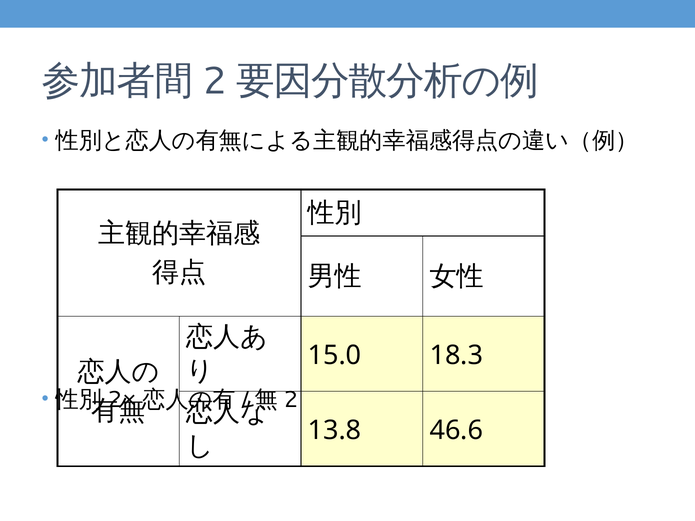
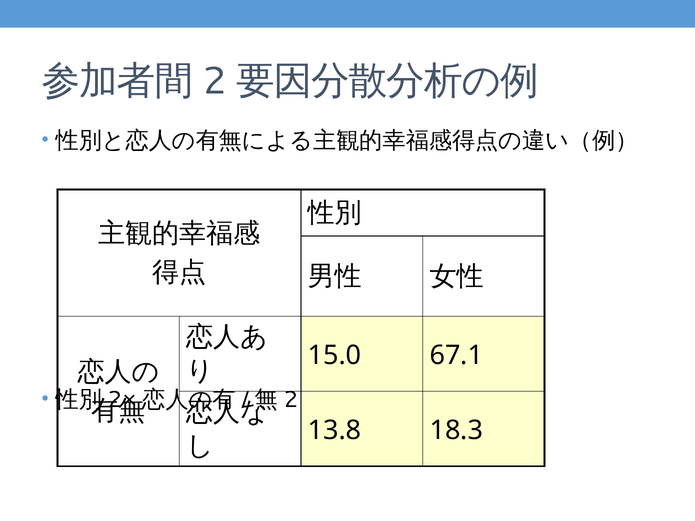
18.3: 18.3 -> 67.1 (456, 356)
46.6: 46.6 -> 18.3 (456, 431)
